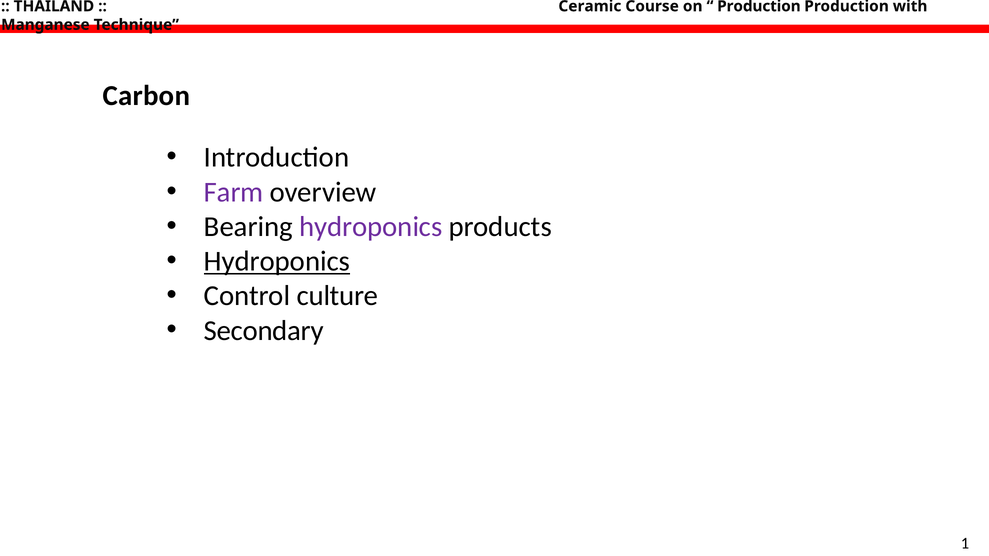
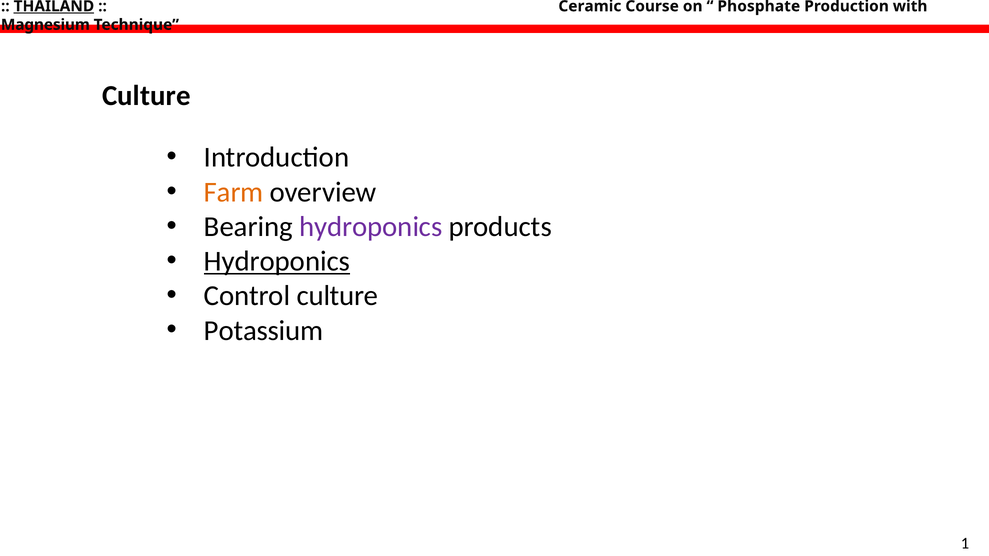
THAILAND underline: none -> present (54, 6)
Production: Production -> Phosphate (759, 6)
Manganese: Manganese -> Magnesium (45, 25)
Carbon: Carbon -> Culture (146, 96)
Farm colour: purple -> orange (234, 192)
Secondary: Secondary -> Potassium (264, 331)
